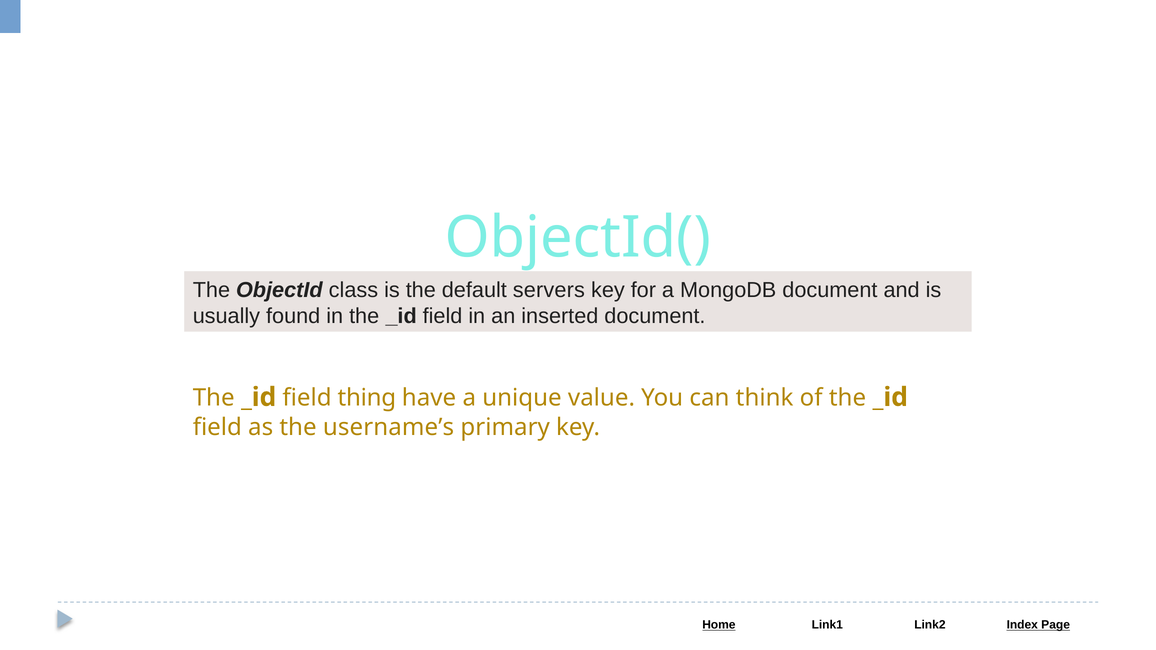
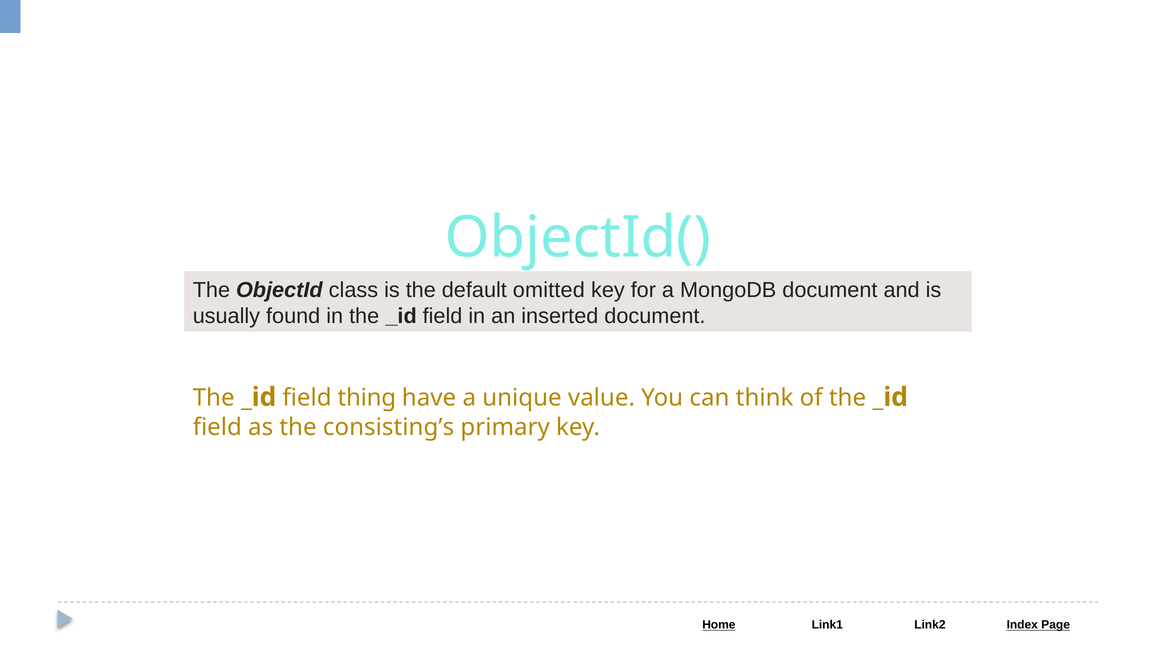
servers: servers -> omitted (549, 290)
username’s: username’s -> consisting’s (389, 428)
